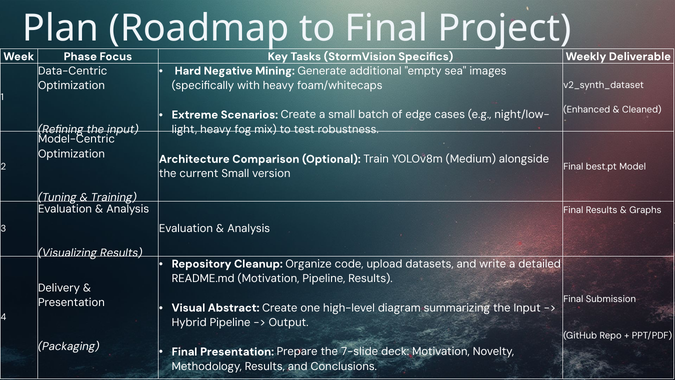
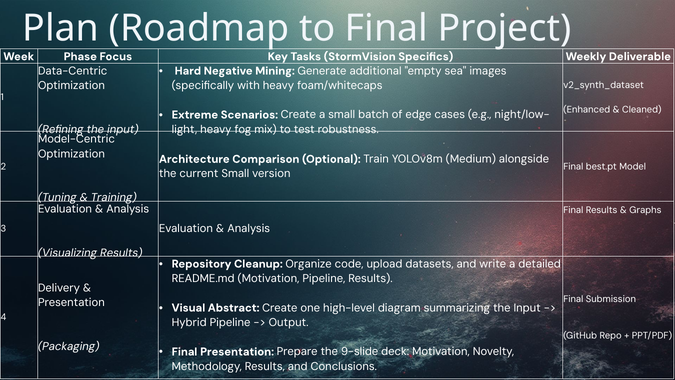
7-slide: 7-slide -> 9-slide (360, 351)
